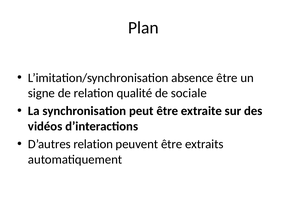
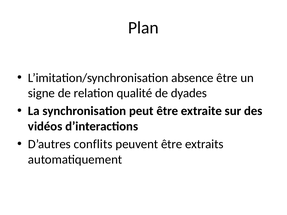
sociale: sociale -> dyades (189, 93)
D’autres relation: relation -> conflits (93, 144)
